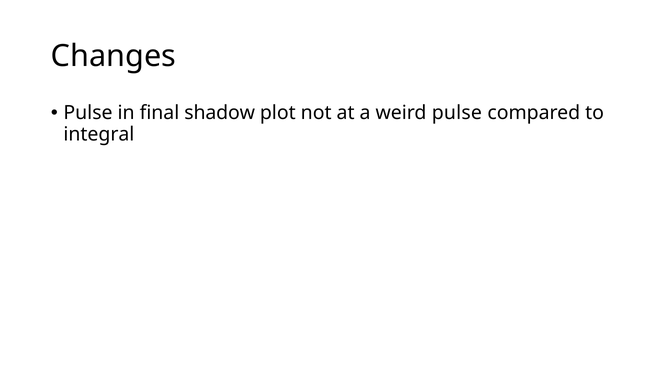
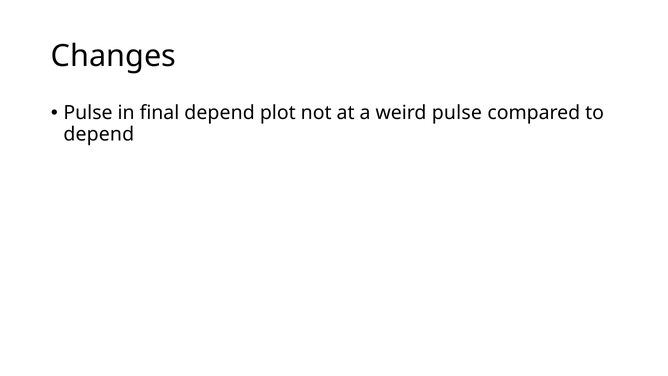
final shadow: shadow -> depend (220, 113)
integral: integral -> depend (99, 134)
